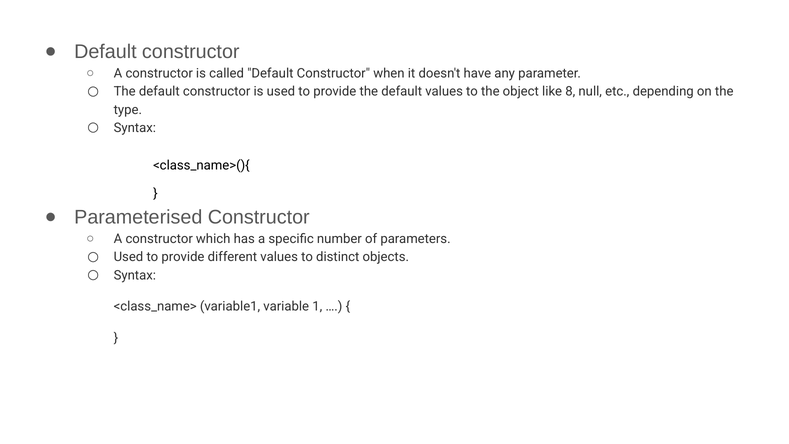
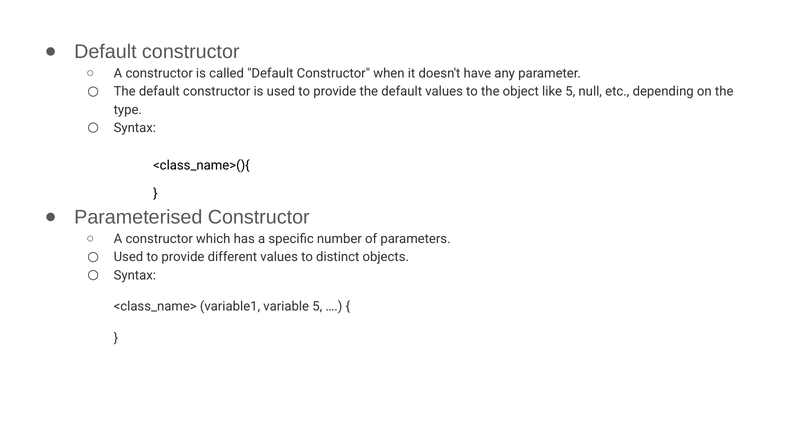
like 8: 8 -> 5 (570, 92)
variable 1: 1 -> 5 (317, 306)
